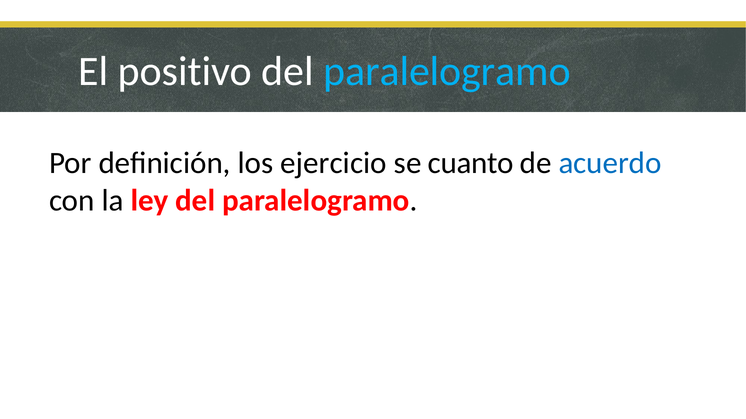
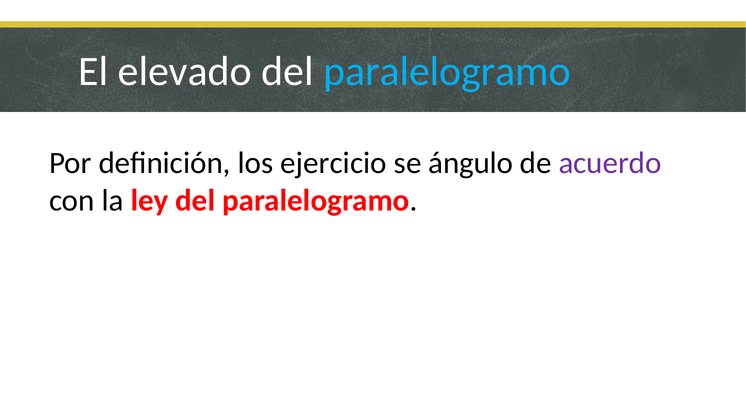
positivo: positivo -> elevado (185, 72)
cuanto: cuanto -> ángulo (471, 163)
acuerdo colour: blue -> purple (610, 163)
